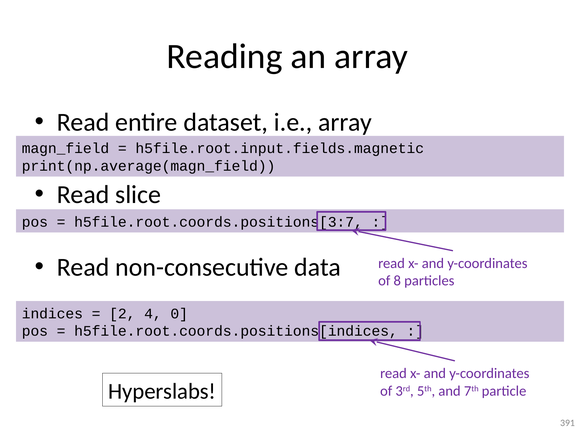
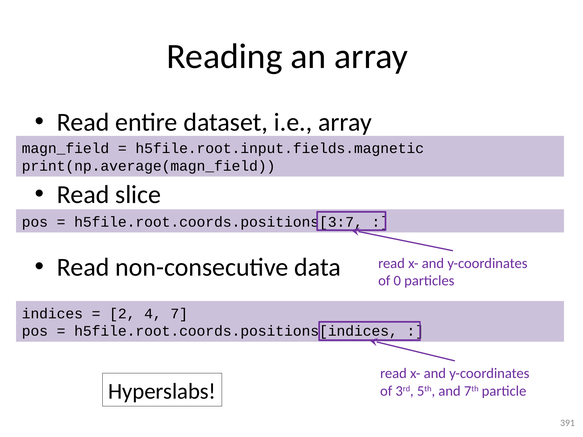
8: 8 -> 0 (397, 281)
0: 0 -> 7 (179, 314)
